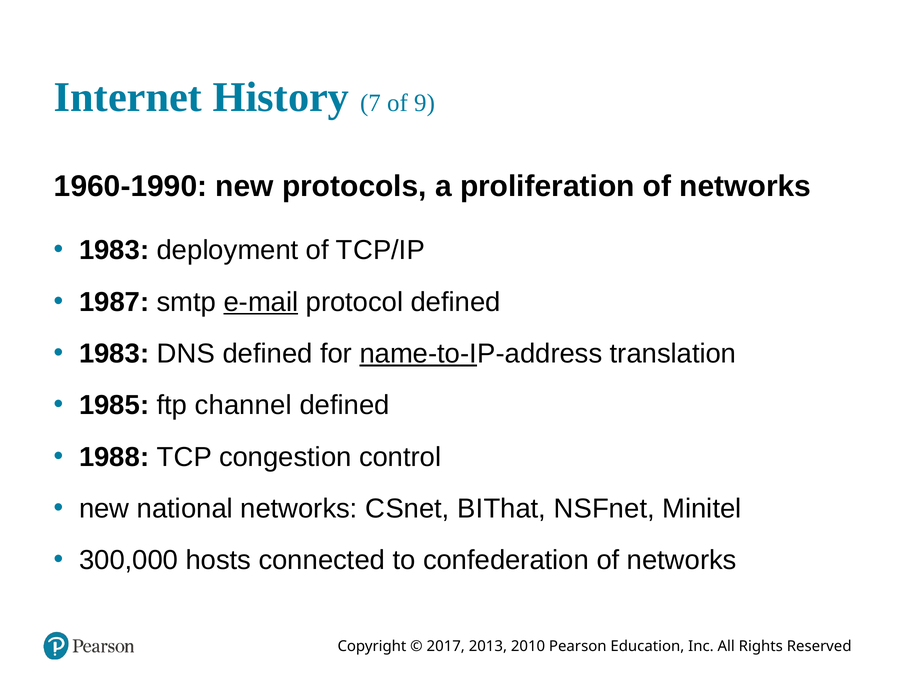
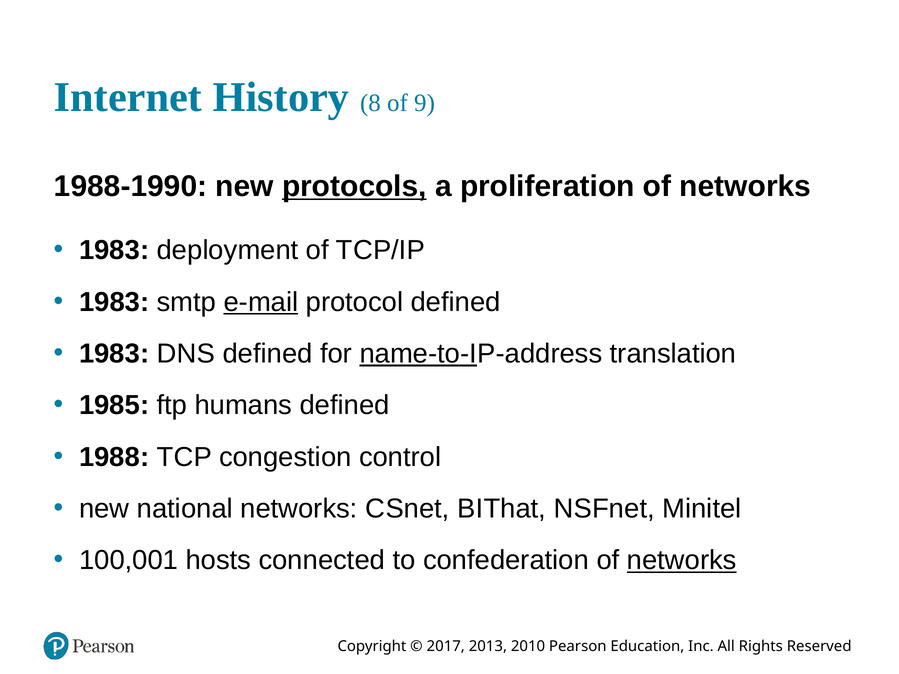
7: 7 -> 8 (370, 103)
1960-1990: 1960-1990 -> 1988-1990 (131, 186)
protocols underline: none -> present (354, 186)
1987: 1987 -> 1983 (114, 302)
channel: channel -> humans (243, 406)
300,000: 300,000 -> 100,001 (129, 561)
networks underline: none -> present (682, 561)
